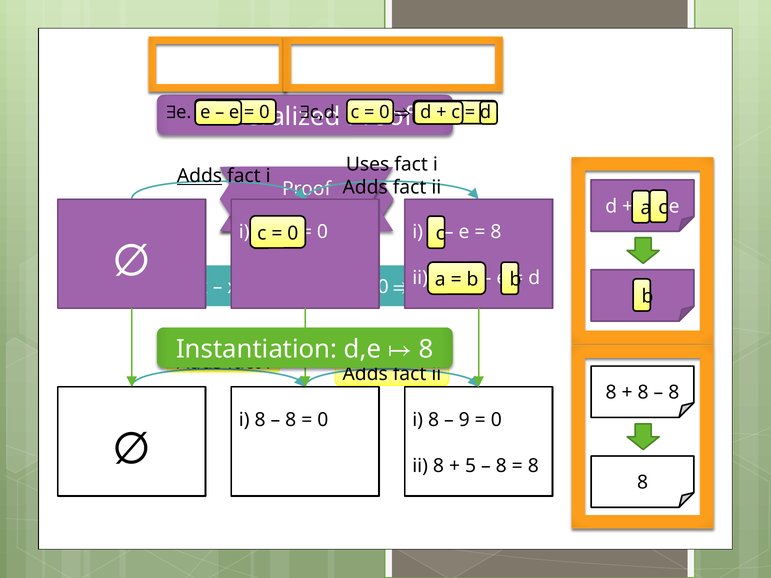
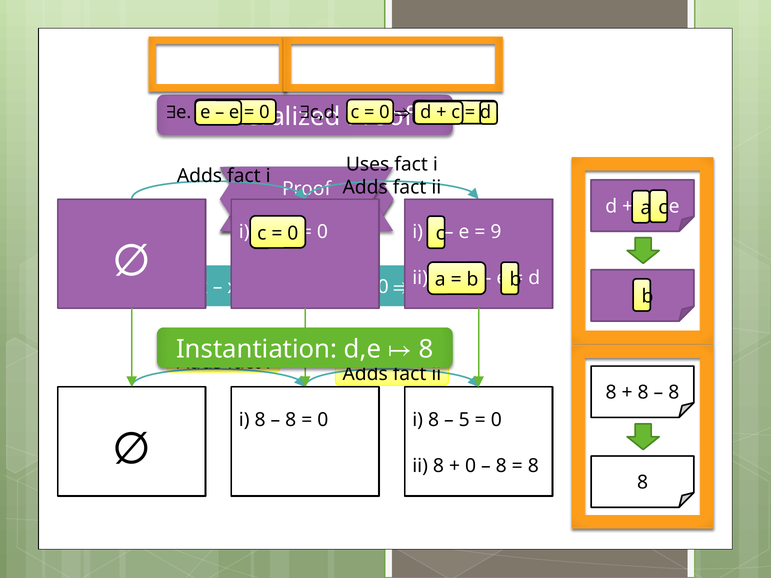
Adds underline: present -> none (200, 176)
8: 8 -> 9 (496, 232)
9: 9 -> 5 (464, 420)
5: 5 -> 0 (471, 466)
